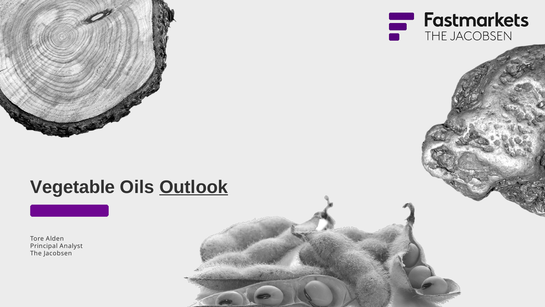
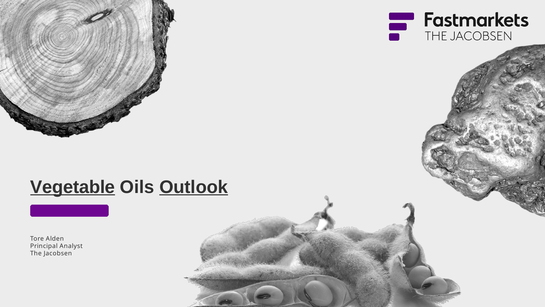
Vegetable underline: none -> present (73, 187)
